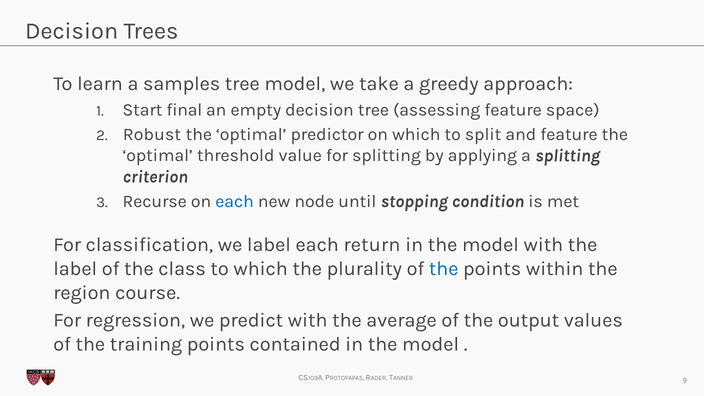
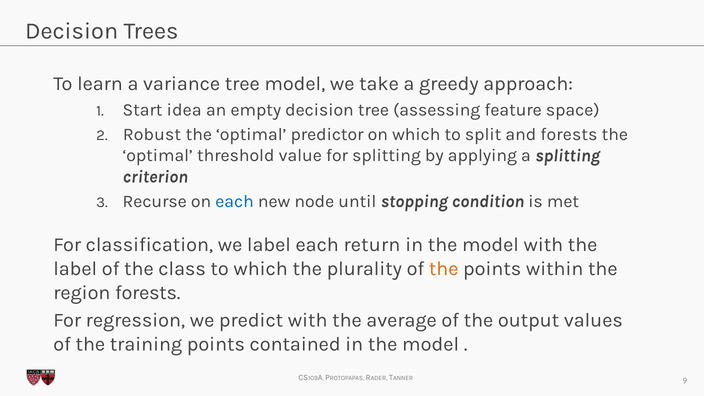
samples: samples -> variance (182, 84)
final: final -> idea (184, 110)
and feature: feature -> forests (569, 134)
the colour: blue -> orange (444, 269)
region course: course -> forests (148, 292)
